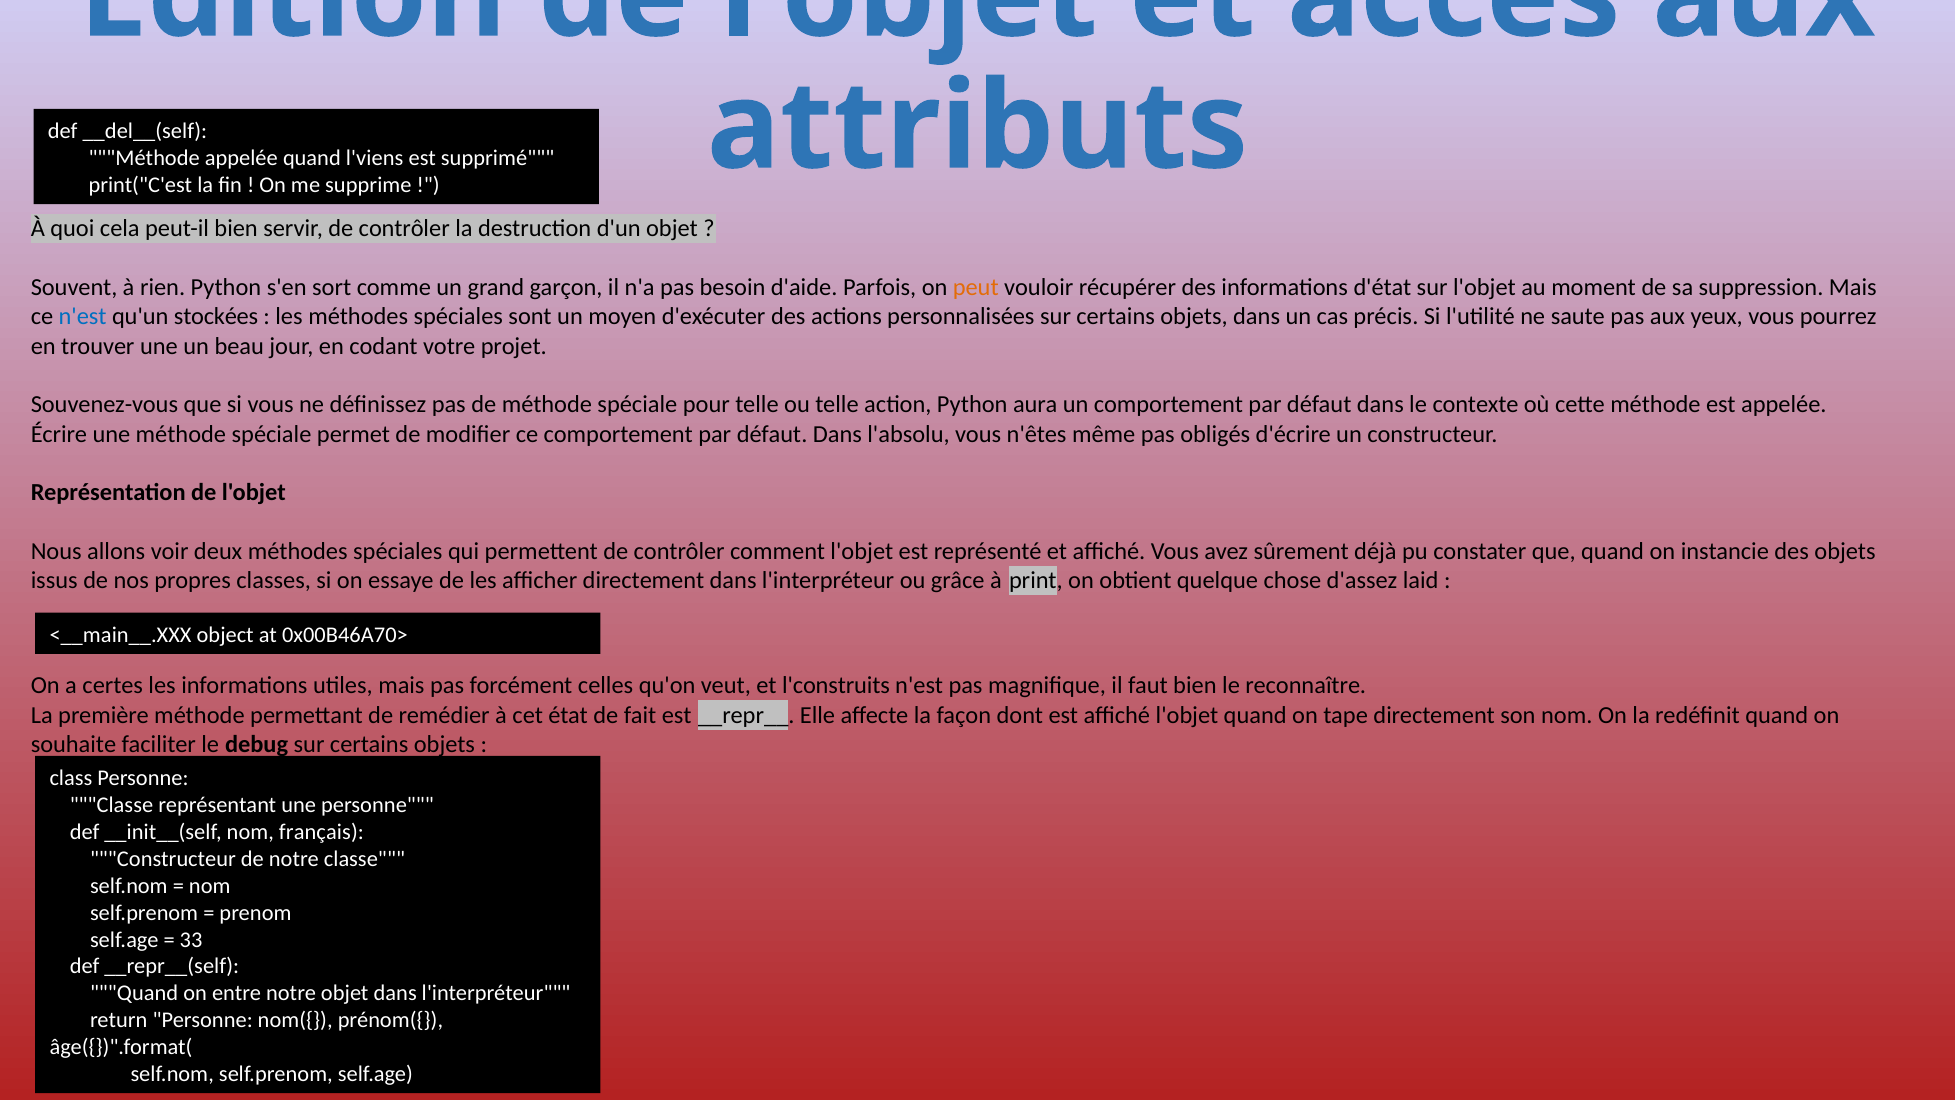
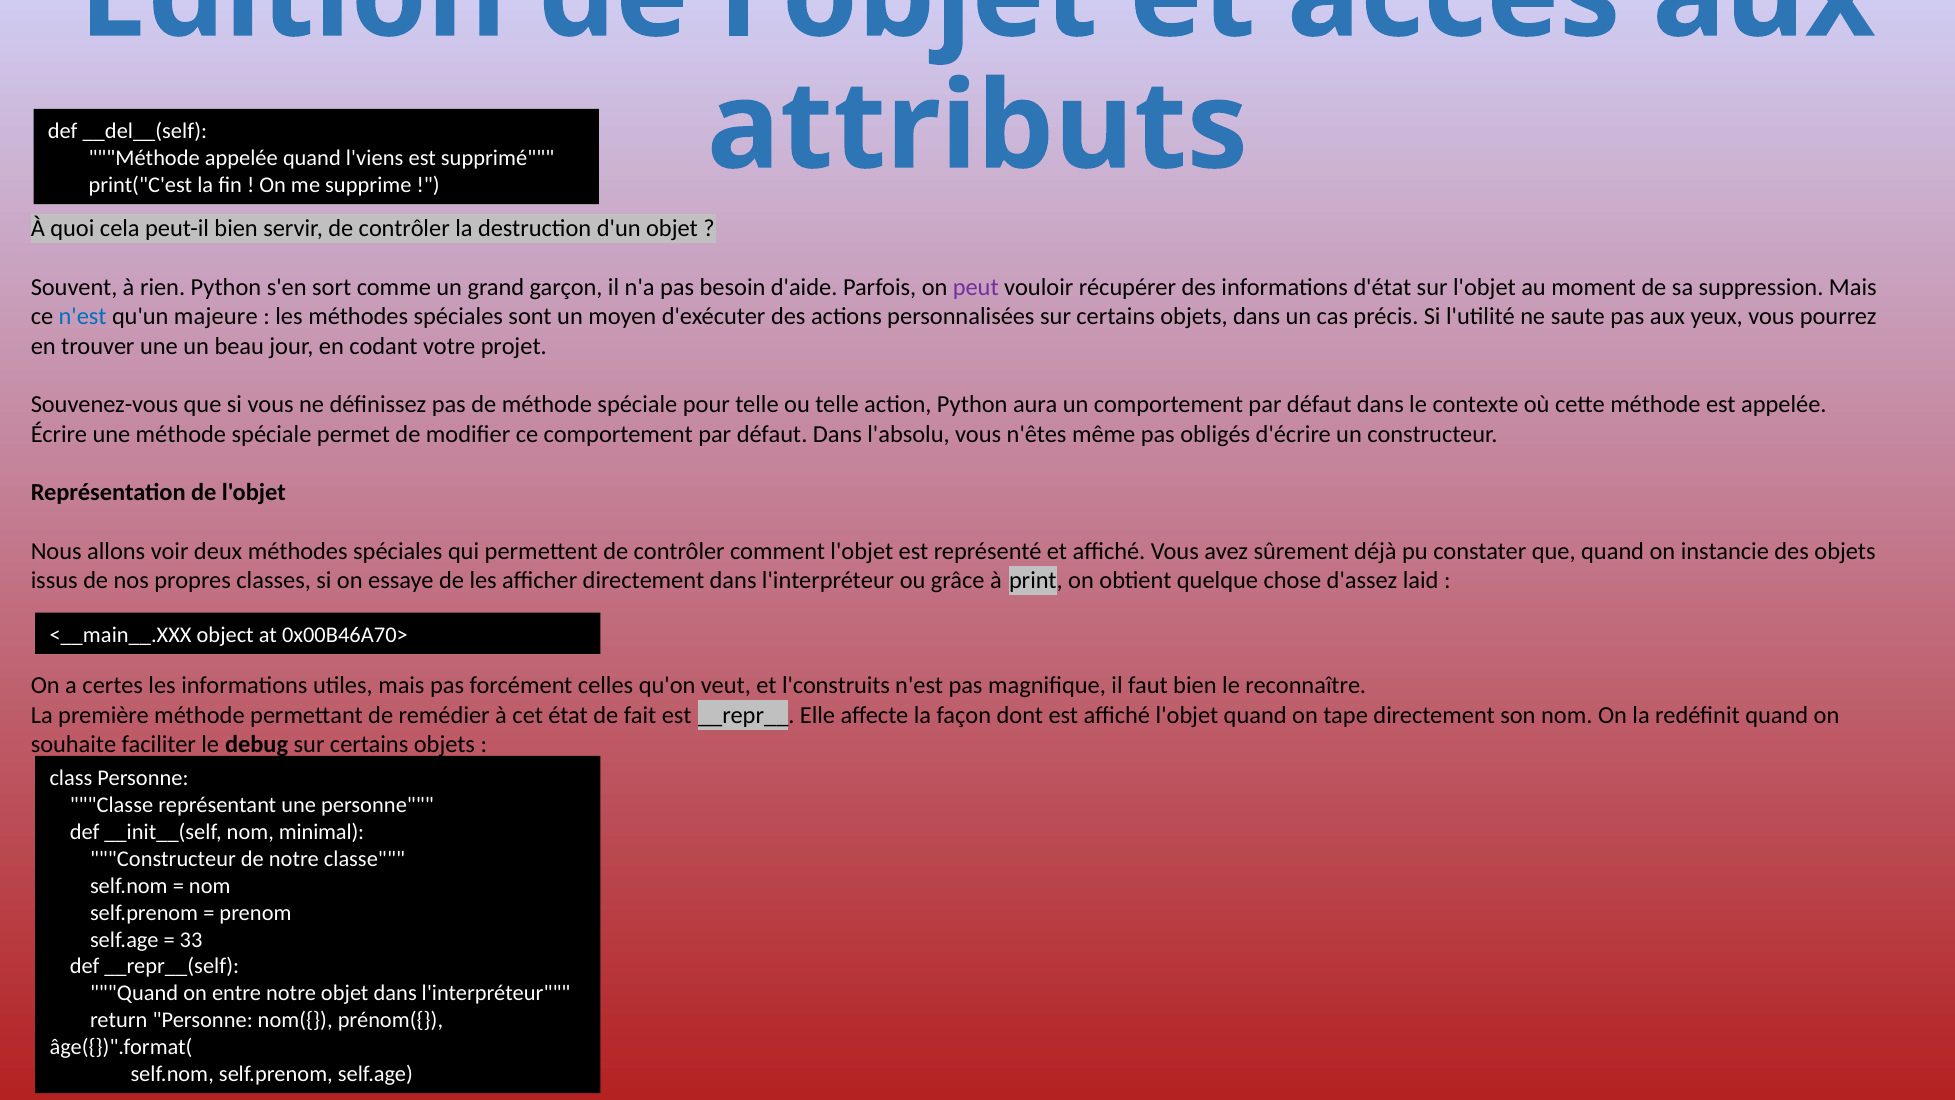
peut colour: orange -> purple (976, 287)
stockées: stockées -> majeure (216, 317)
français: français -> minimal (322, 832)
